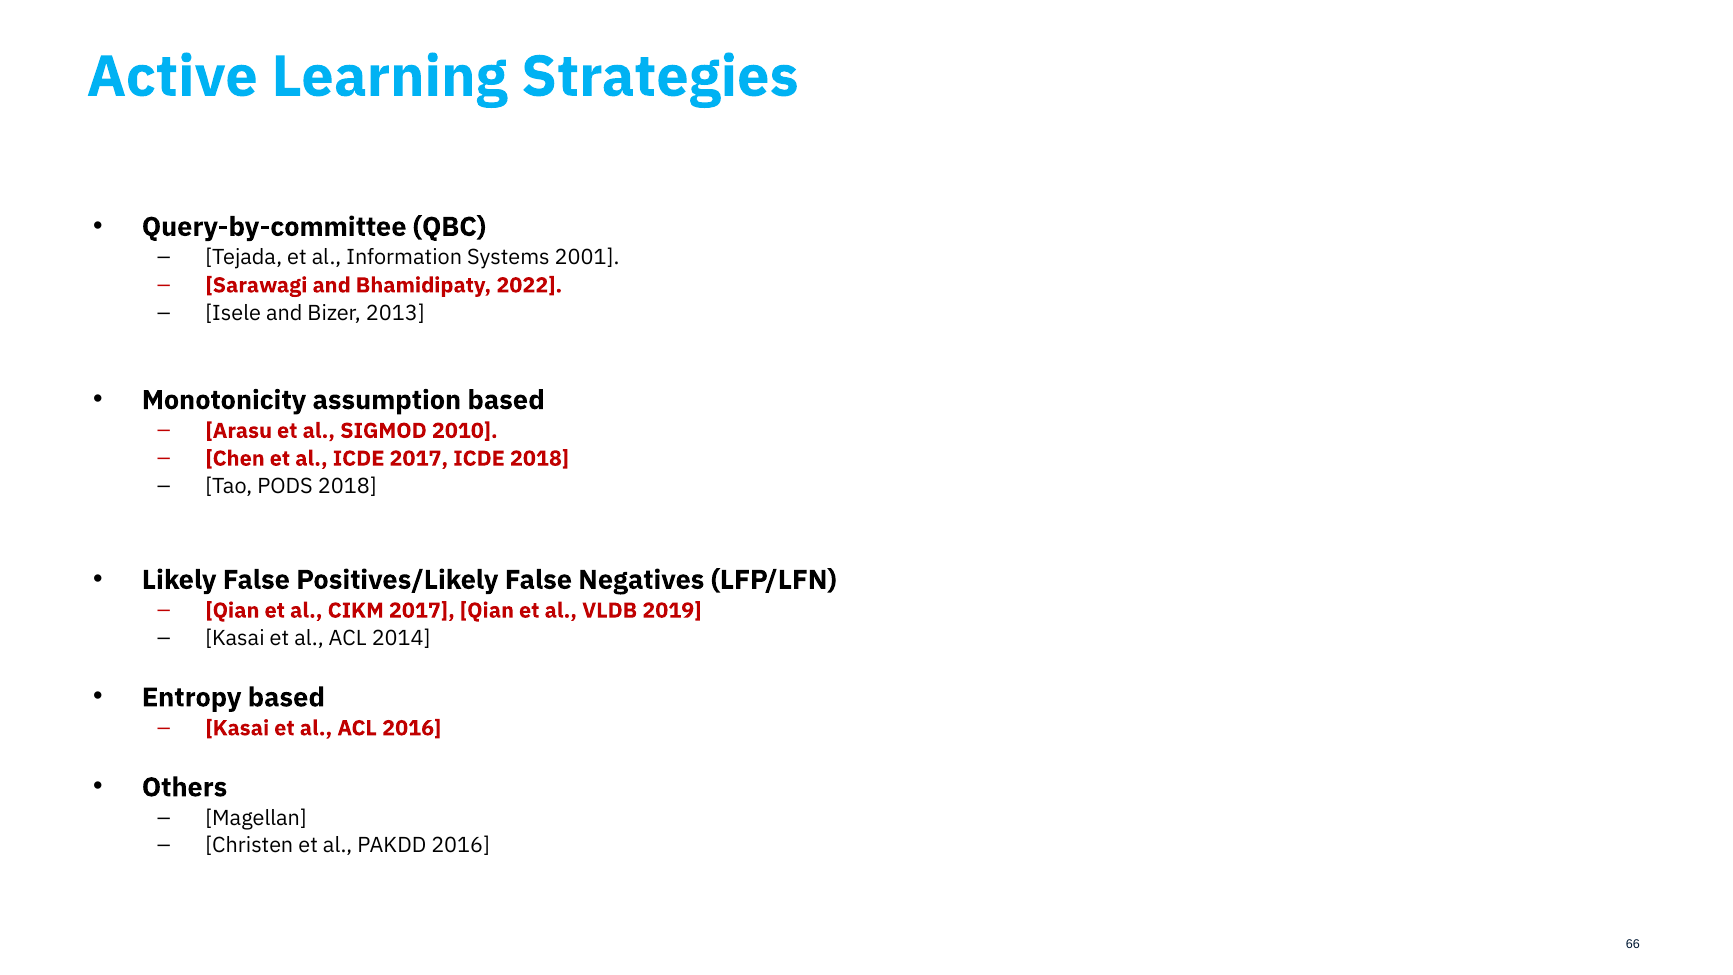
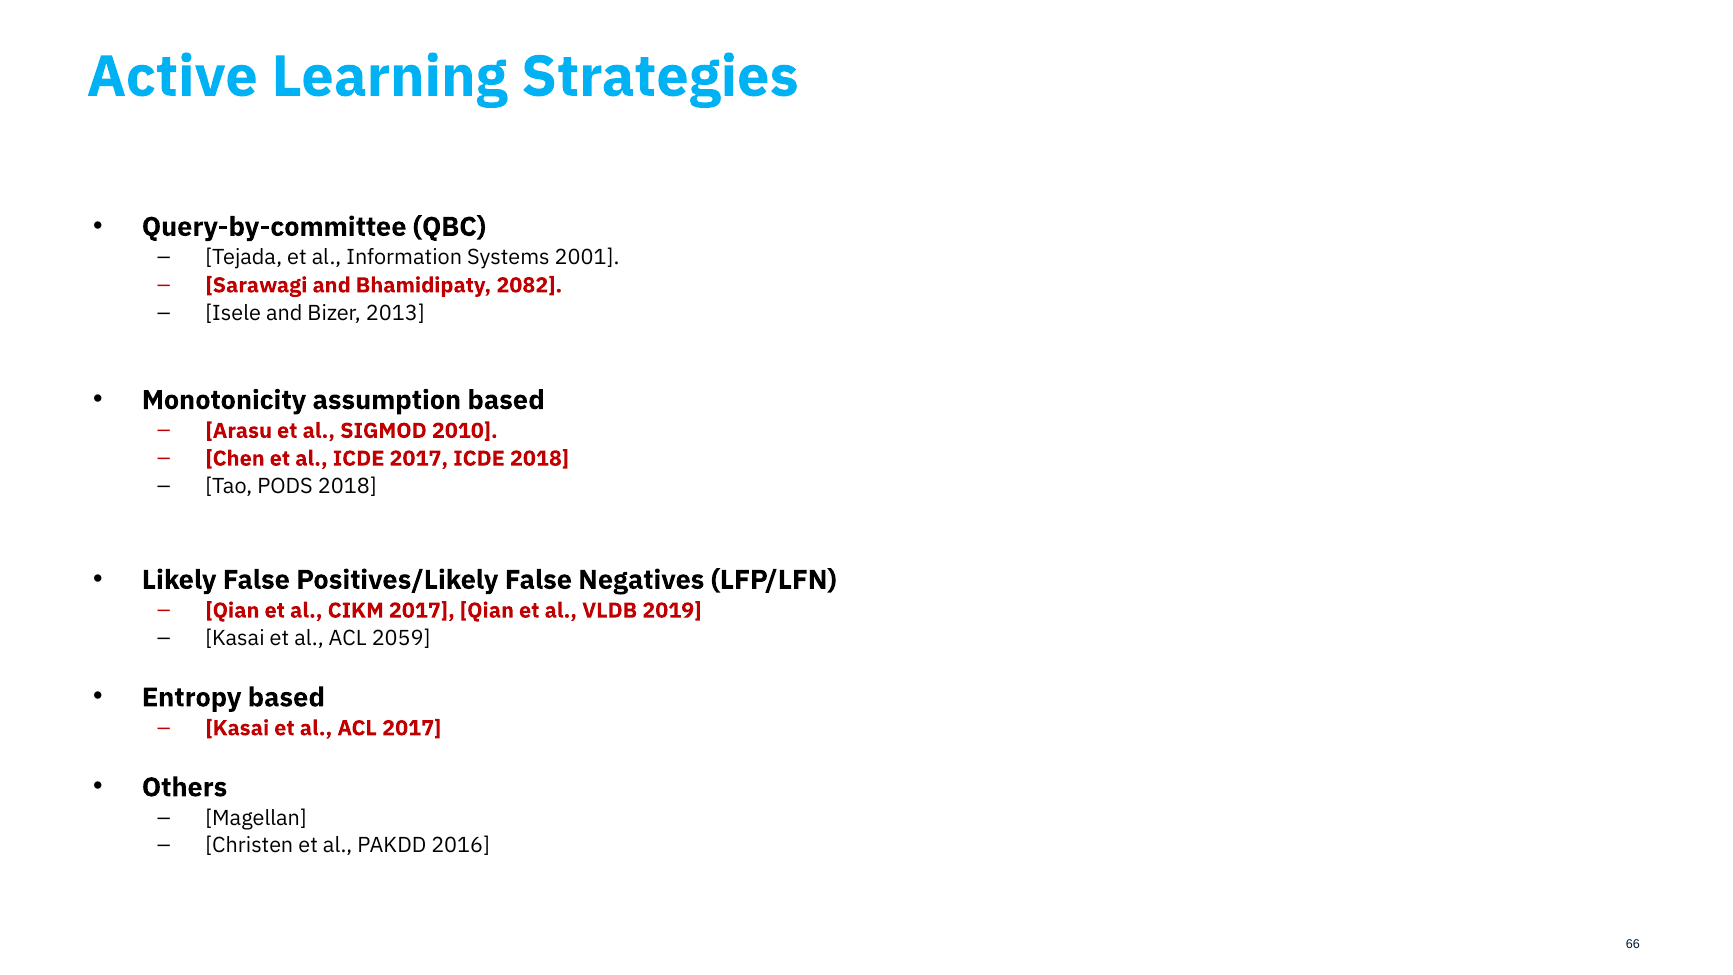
2022: 2022 -> 2082 (529, 285)
2014: 2014 -> 2059 (401, 638)
ACL 2016: 2016 -> 2017 (412, 728)
